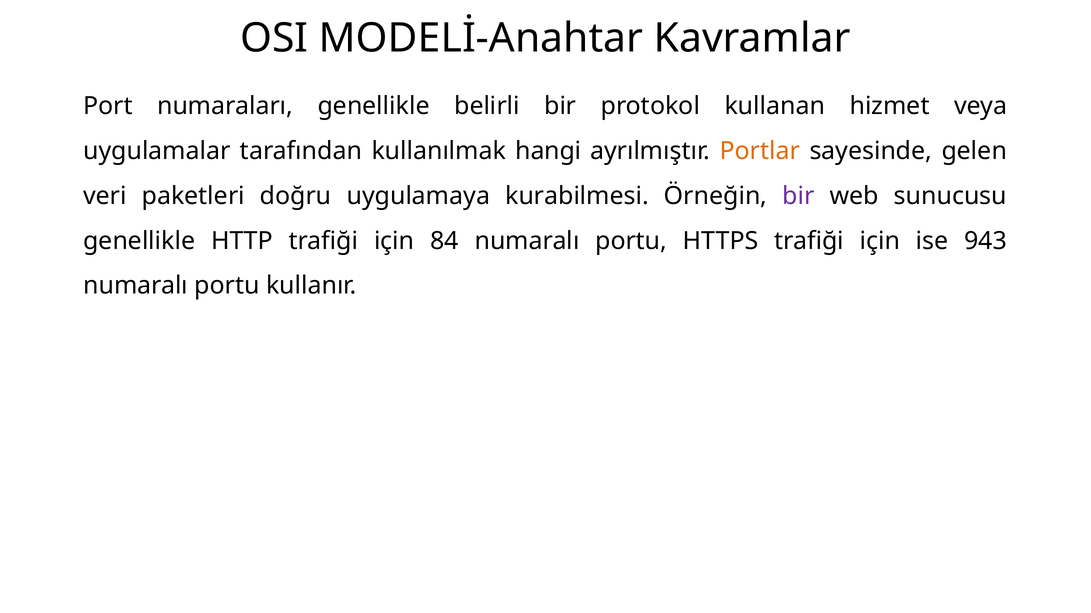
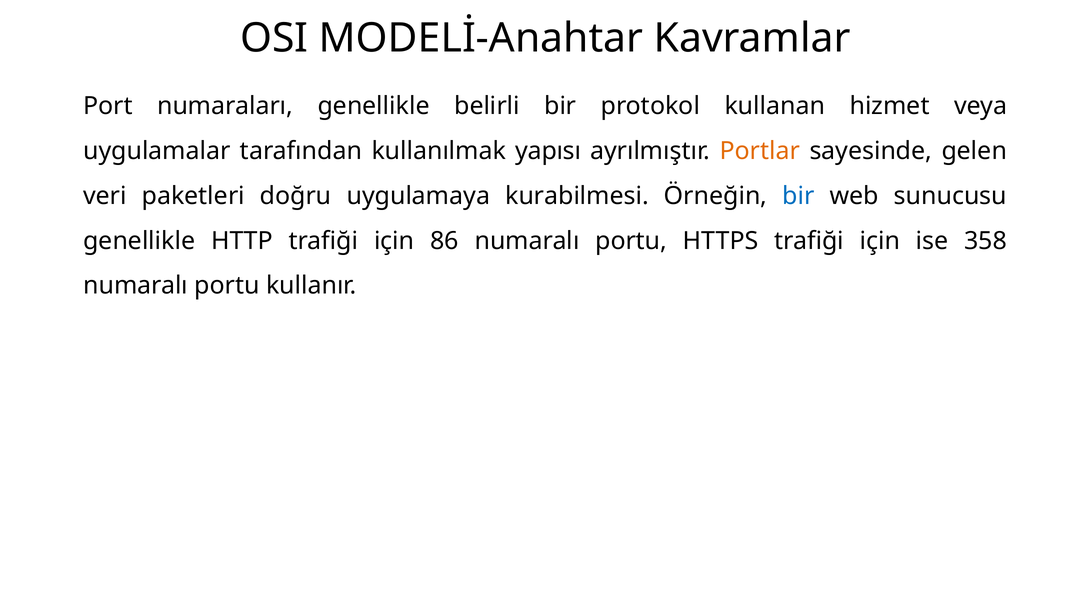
hangi: hangi -> yapısı (548, 151)
bir colour: purple -> blue (798, 196)
84: 84 -> 86 (444, 241)
943: 943 -> 358 (985, 241)
